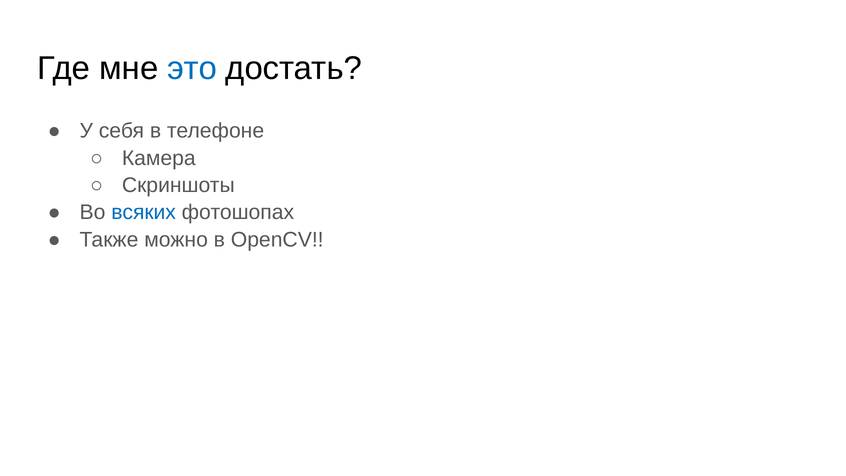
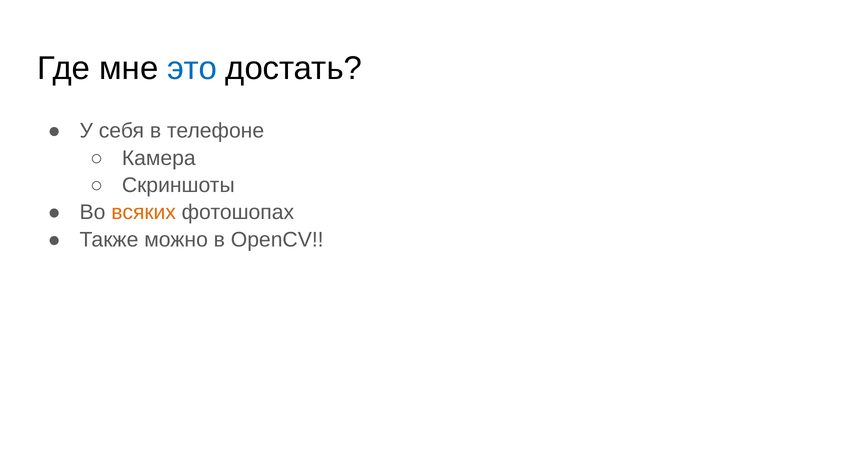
всяких colour: blue -> orange (144, 212)
